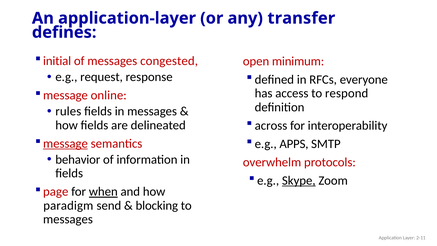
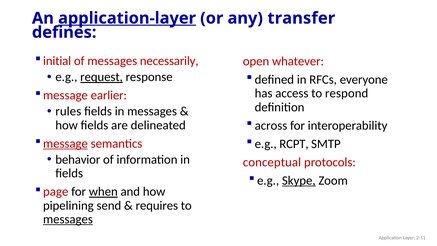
application-layer underline: none -> present (127, 18)
congested: congested -> necessarily (169, 61)
minimum: minimum -> whatever (298, 61)
request underline: none -> present (102, 77)
online: online -> earlier (109, 95)
APPS: APPS -> RCPT (294, 144)
overwhelm: overwhelm -> conceptual (272, 162)
paradigm: paradigm -> pipelining (68, 205)
blocking: blocking -> requires (157, 205)
messages underline: none -> present (68, 219)
